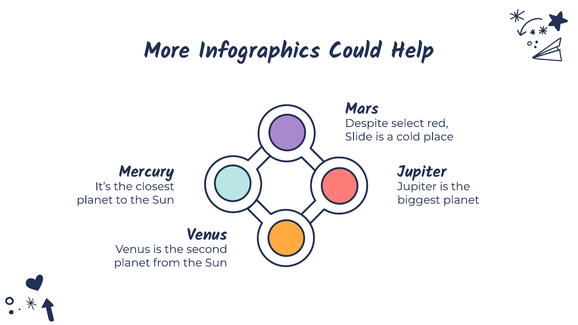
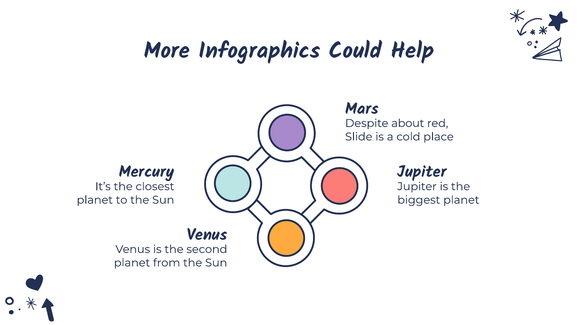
select: select -> about (408, 123)
